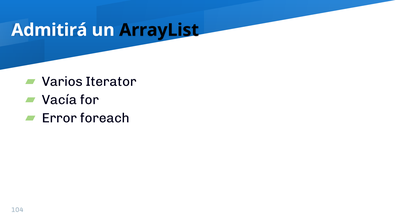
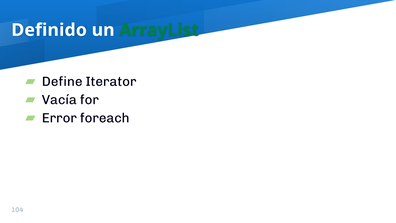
Admitirá: Admitirá -> Definido (49, 30)
ArrayList colour: black -> green (159, 30)
Varios: Varios -> Define (62, 81)
